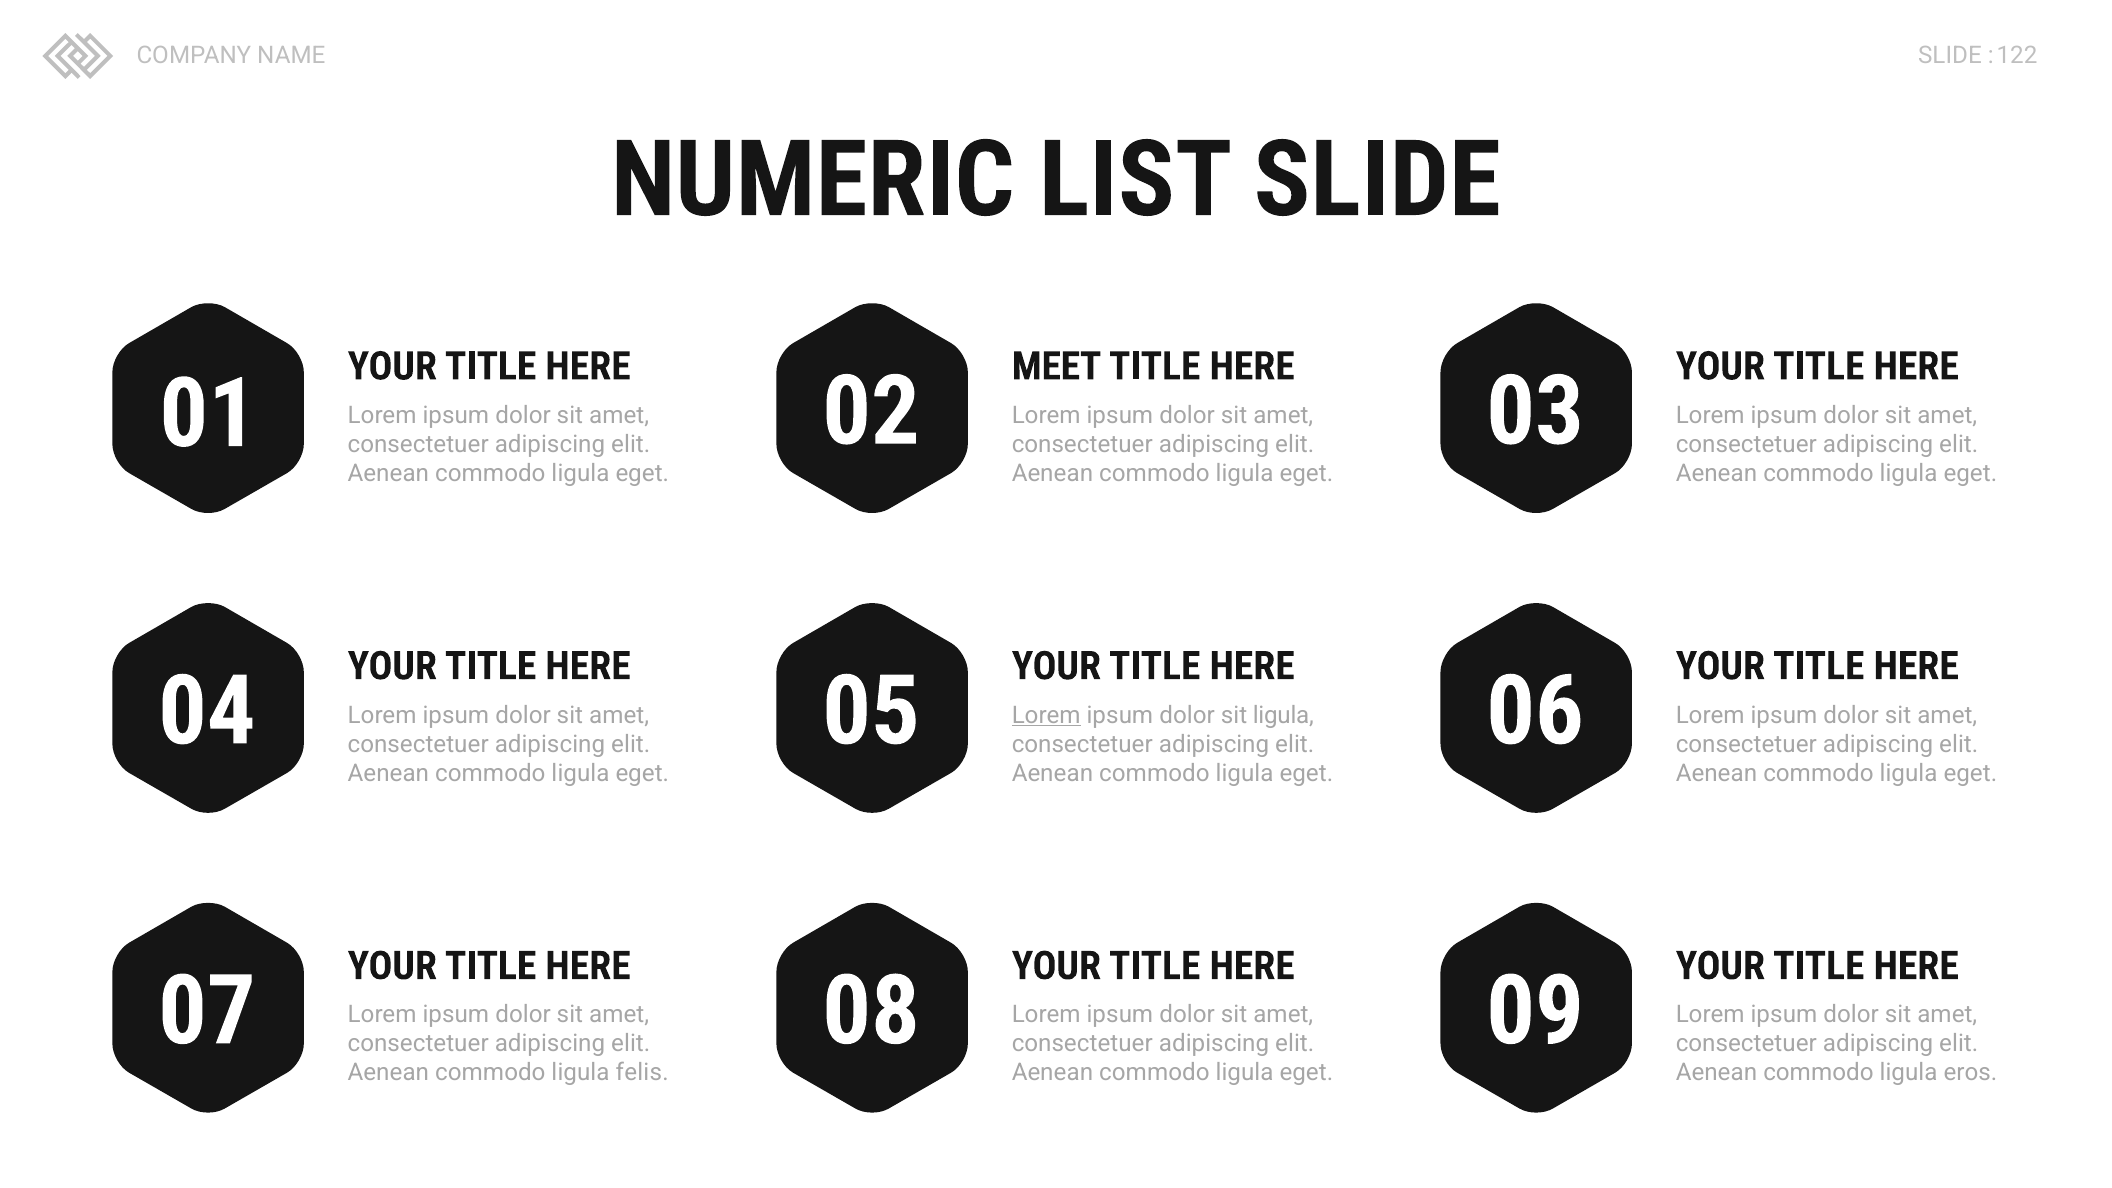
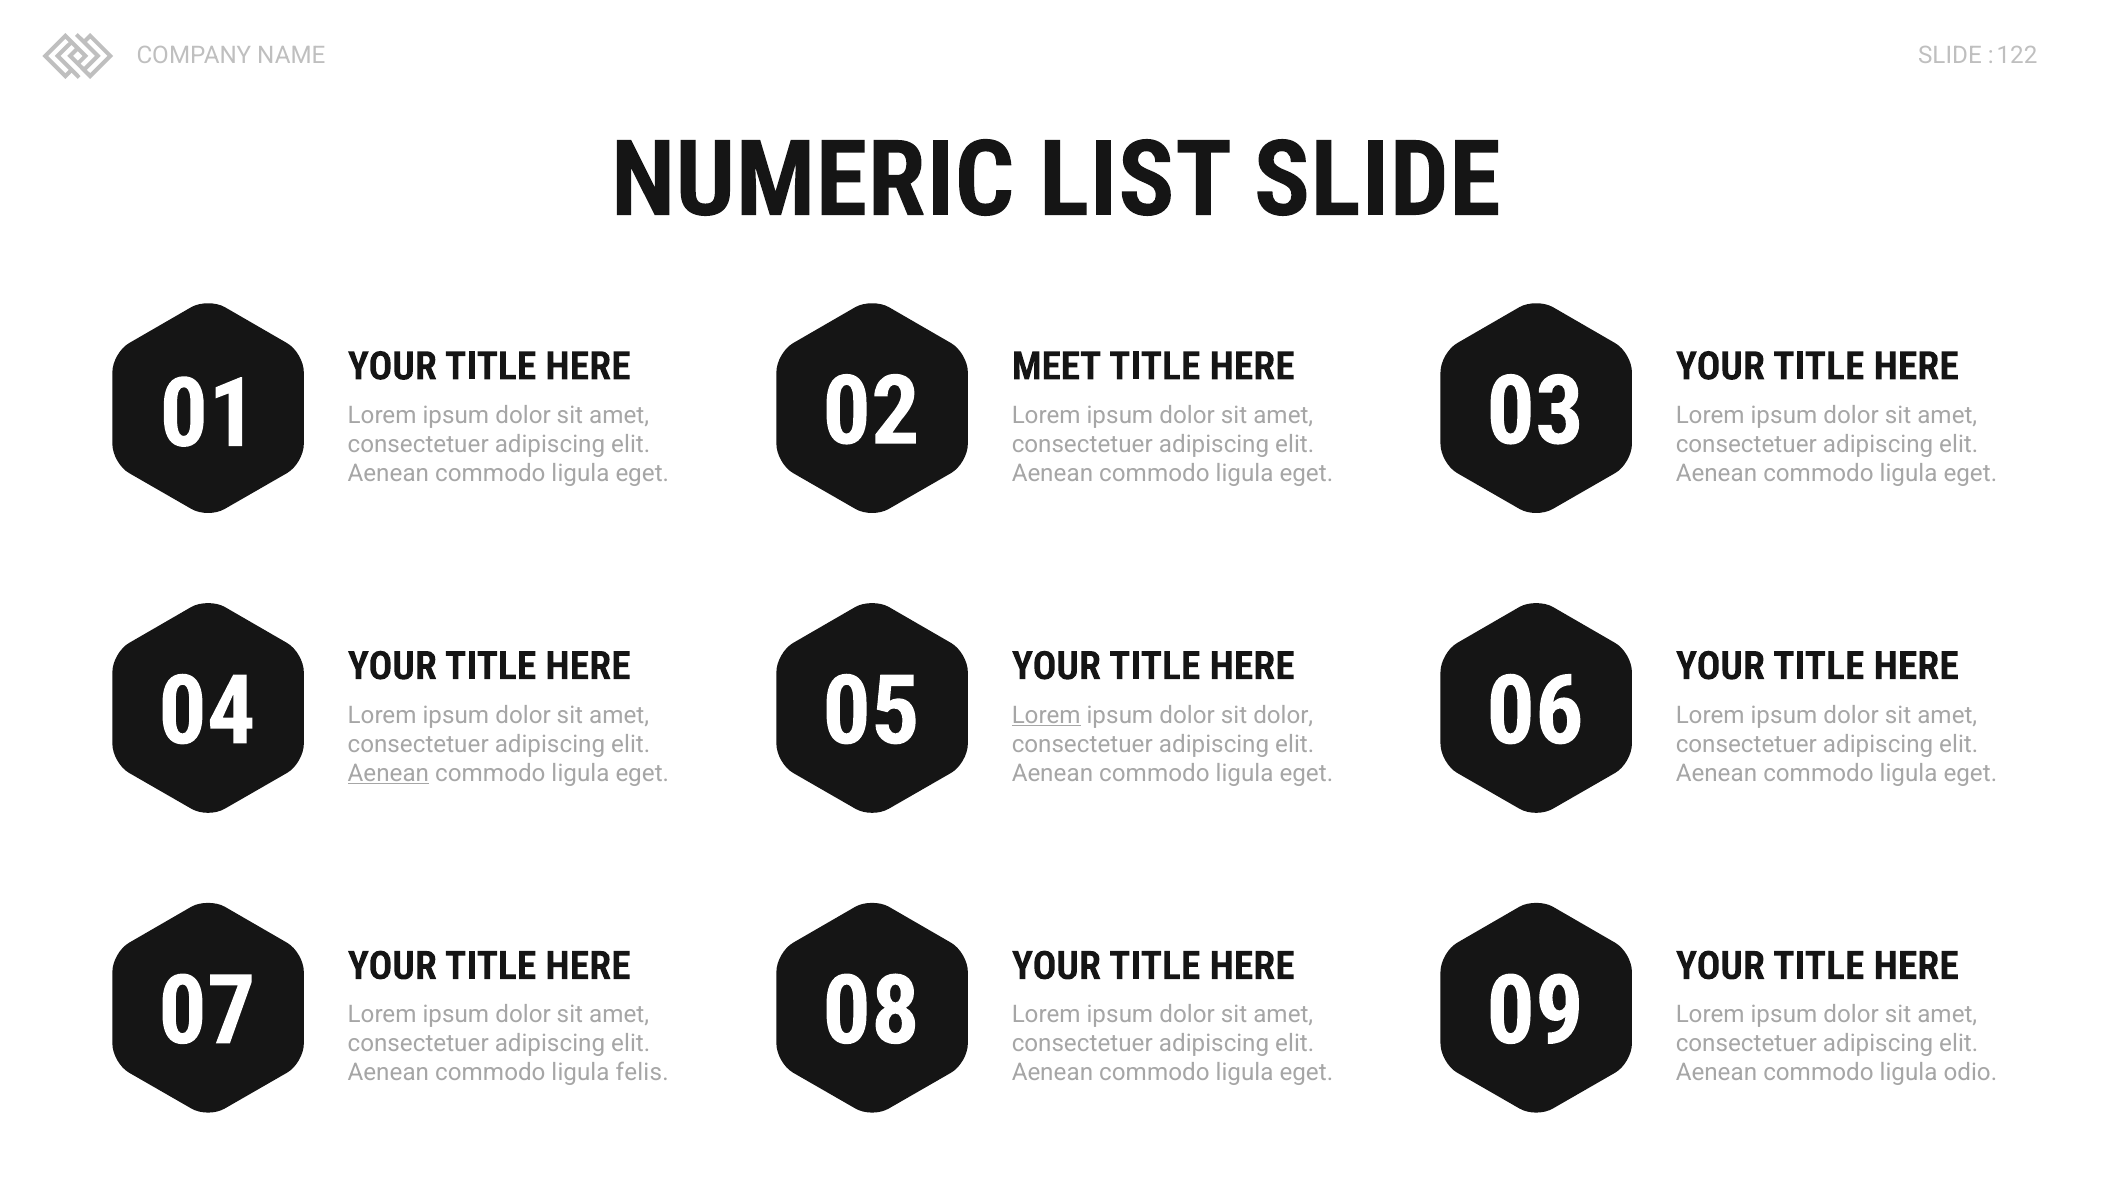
sit ligula: ligula -> dolor (1283, 715)
Aenean underline: none -> present (388, 773)
eros: eros -> odio (1970, 1073)
